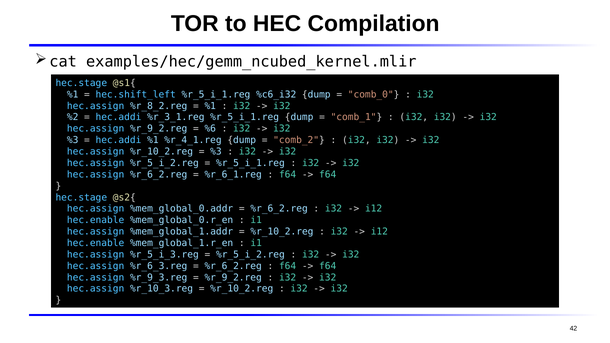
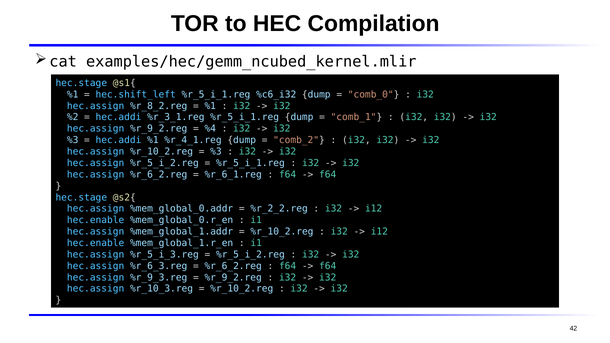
%6: %6 -> %4 (210, 129)
%r_6_2.reg: %r_6_2.reg -> %r_2_2.reg (279, 209)
